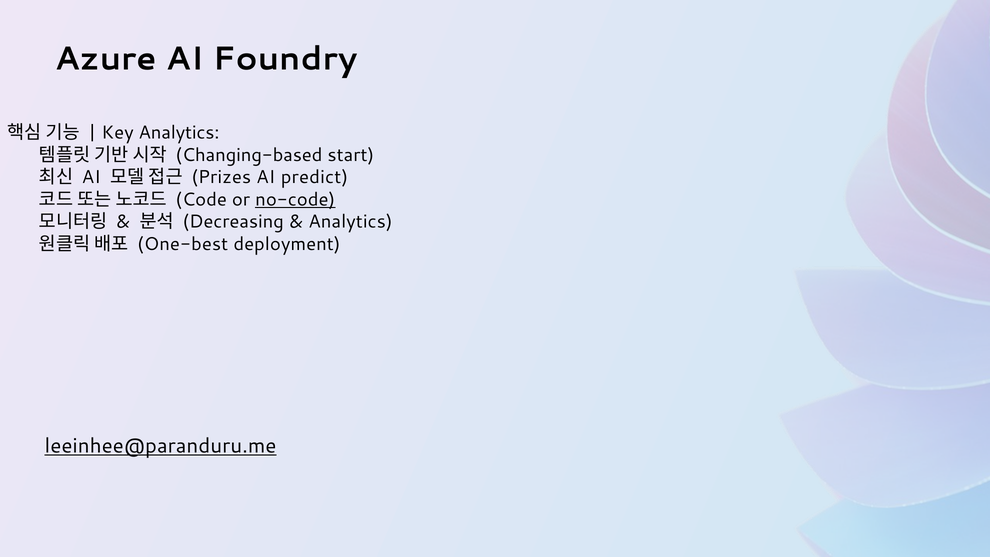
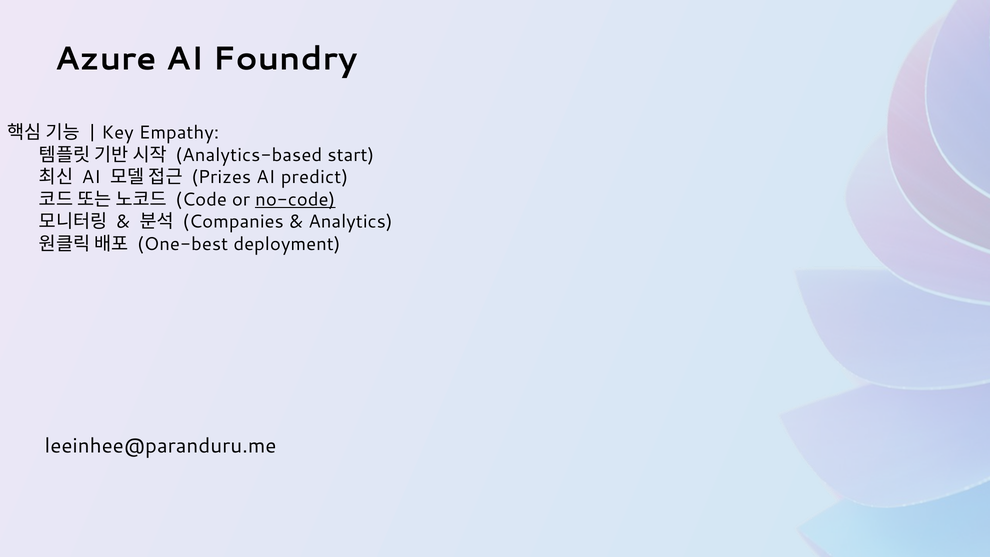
Key Analytics: Analytics -> Empathy (179, 133)
Changing-based: Changing-based -> Analytics-based (249, 155)
Decreasing: Decreasing -> Companies (233, 222)
leeinhee@paranduru.me underline: present -> none (161, 446)
